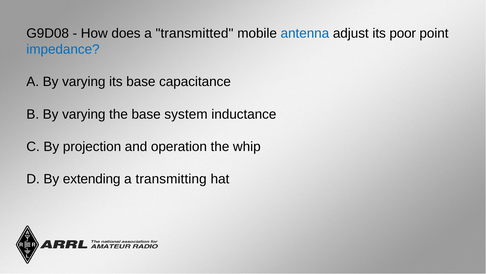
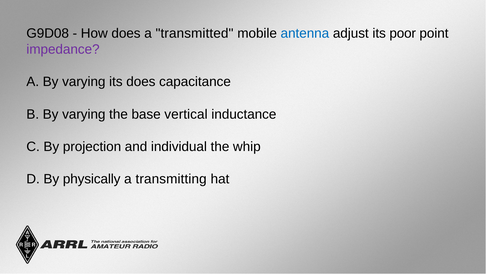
impedance colour: blue -> purple (63, 49)
its base: base -> does (141, 82)
system: system -> vertical (186, 114)
operation: operation -> individual (179, 146)
extending: extending -> physically (92, 179)
